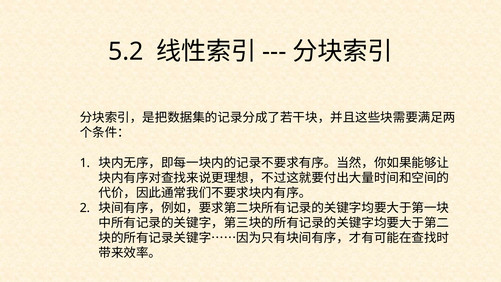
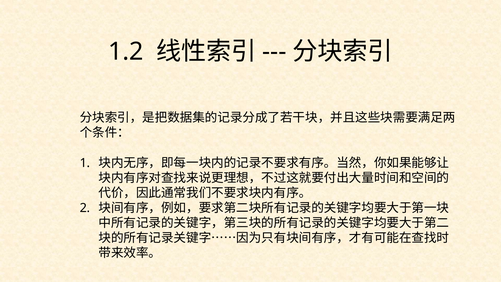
5.2: 5.2 -> 1.2 (126, 51)
